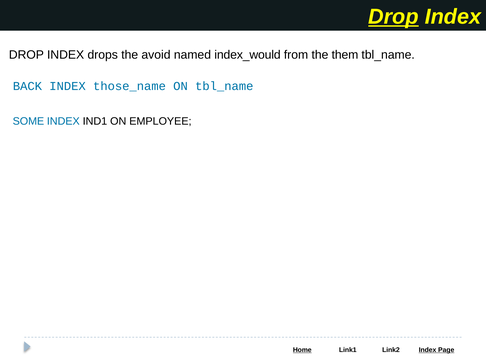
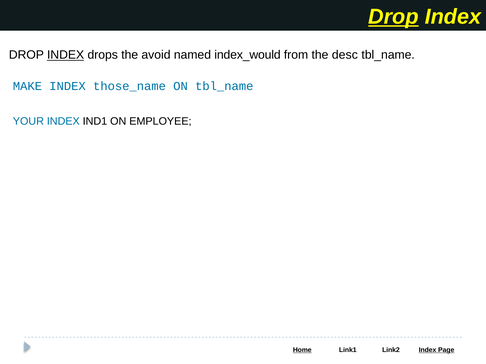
INDEX underline: none -> present (66, 55)
them: them -> desc (345, 55)
BACK: BACK -> MAKE (27, 86)
SOME: SOME -> YOUR (28, 121)
